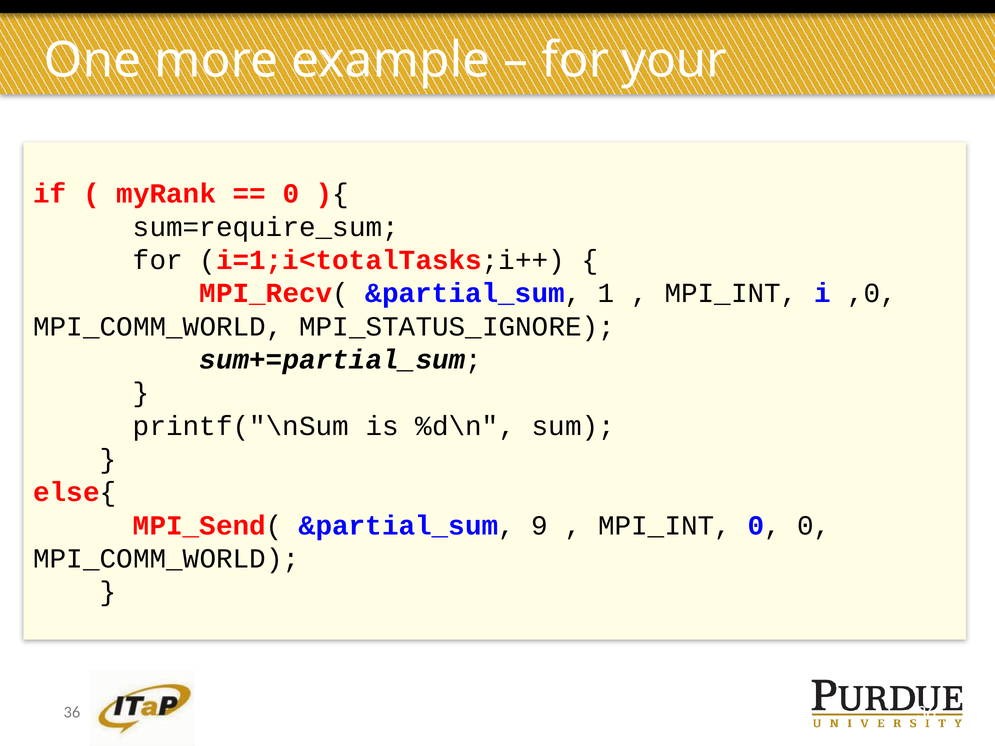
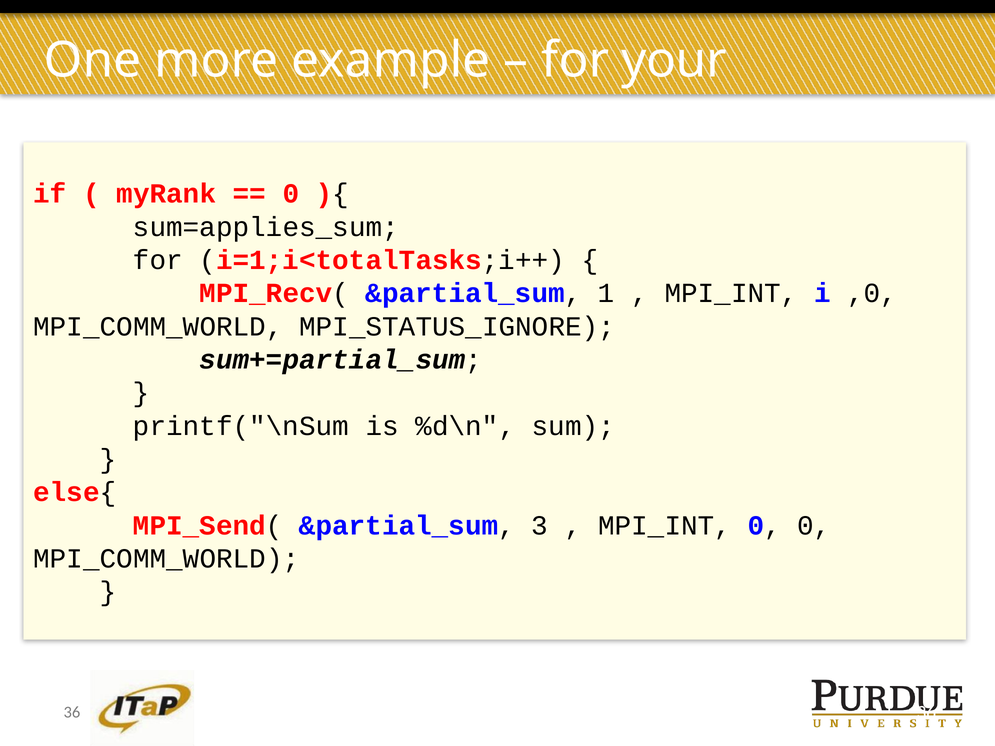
sum=require_sum: sum=require_sum -> sum=applies_sum (266, 227)
9: 9 -> 3 (540, 526)
